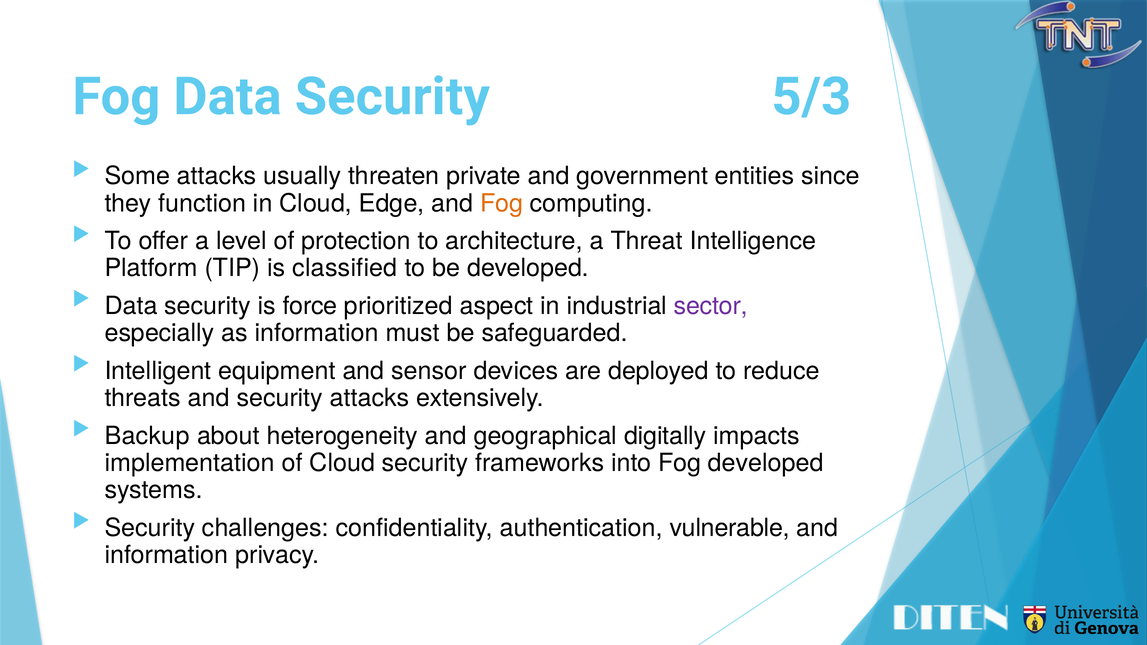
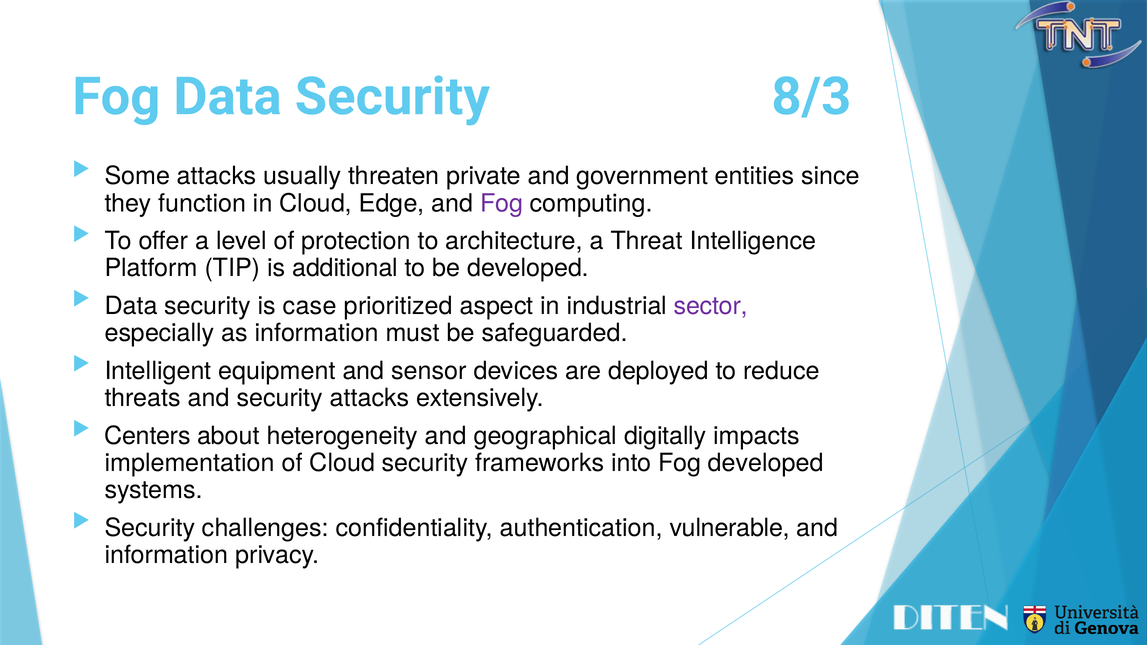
5/3: 5/3 -> 8/3 (811, 97)
Fog colour: orange -> purple (502, 203)
classified: classified -> additional (345, 268)
force: force -> case (310, 306)
Backup: Backup -> Centers (147, 436)
